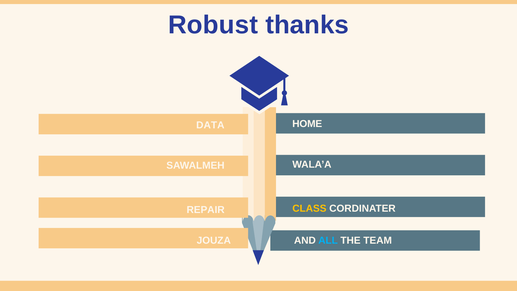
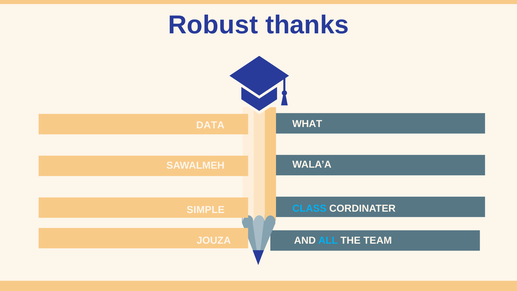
HOME: HOME -> WHAT (307, 124)
CLASS colour: yellow -> light blue (309, 209)
REPAIR: REPAIR -> SIMPLE (206, 210)
